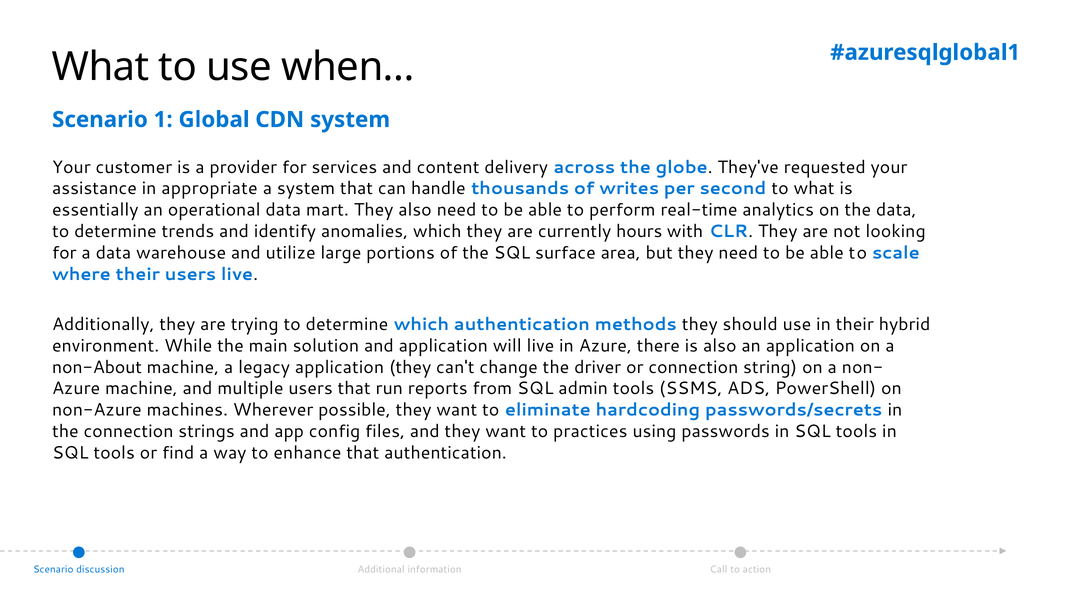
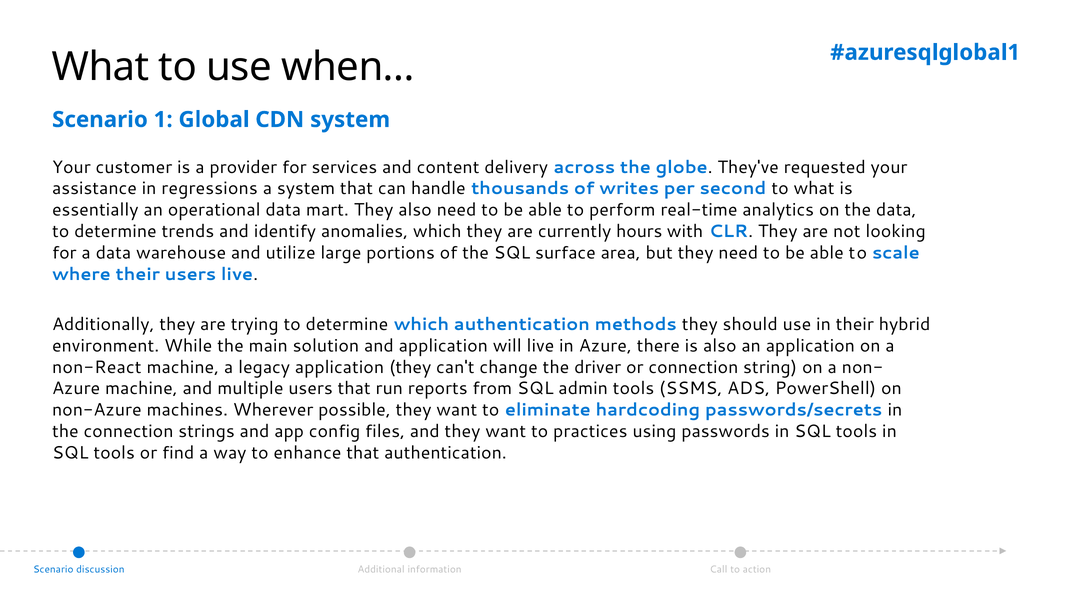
appropriate: appropriate -> regressions (210, 189)
non-About: non-About -> non-React (97, 367)
